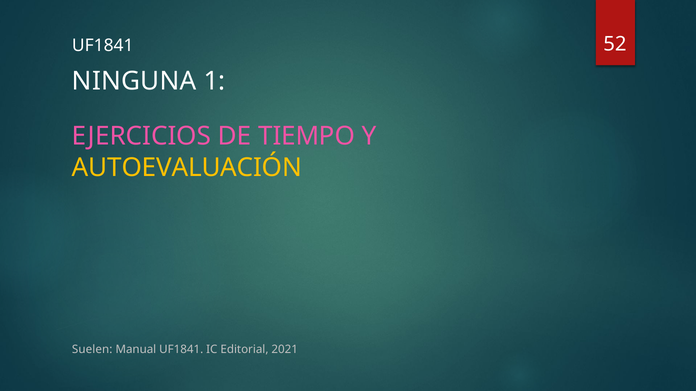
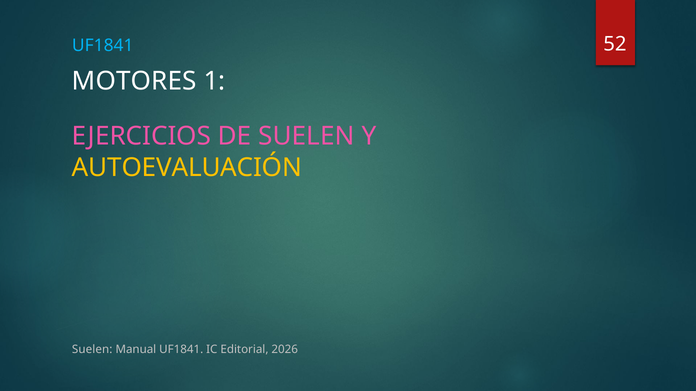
UF1841 colour: white -> light blue (103, 46)
NINGUNA: NINGUNA -> MOTORES (134, 81)
DE TIEMPO: TIEMPO -> SUELEN (306, 136)
2021: 2021 -> 2026 (285, 350)
